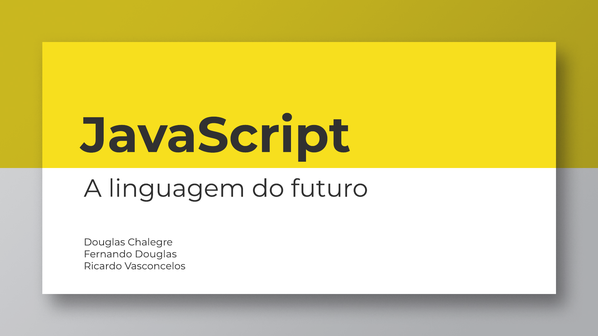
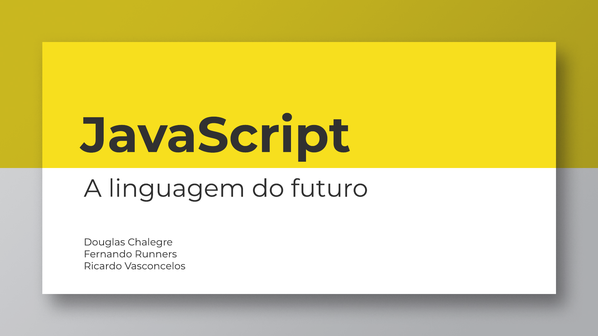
Fernando Douglas: Douglas -> Runners (156, 254)
